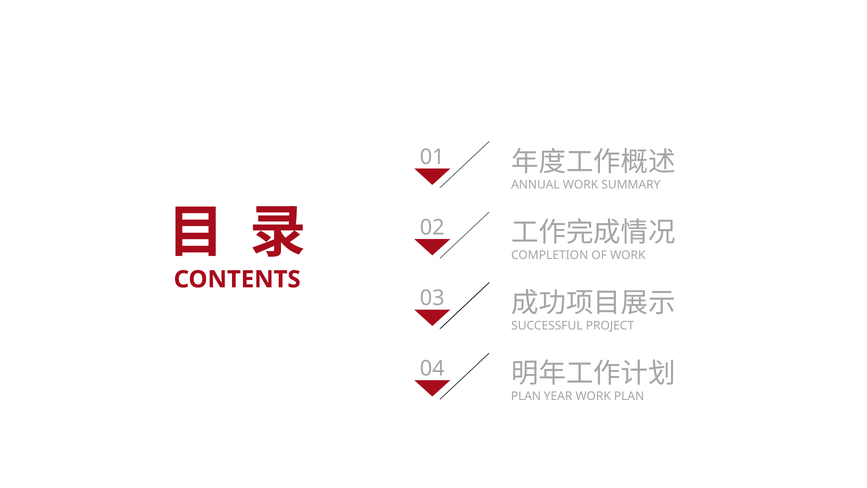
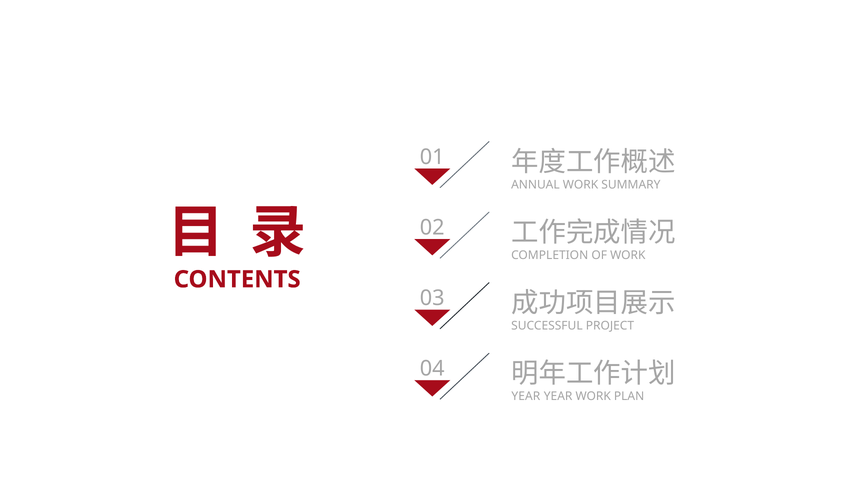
PLAN: PLAN -> YEAR (526, 396)
